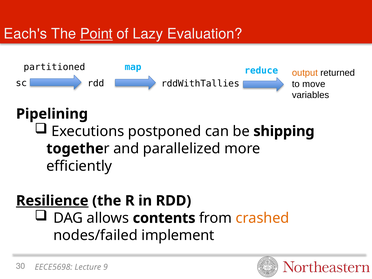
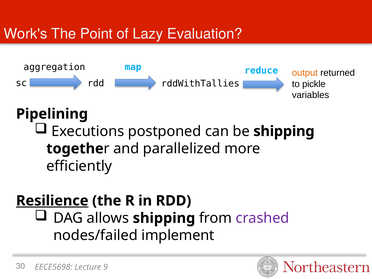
Each's: Each's -> Work's (25, 34)
Point underline: present -> none (96, 34)
partitioned: partitioned -> aggregation (54, 67)
move: move -> pickle (314, 84)
allows contents: contents -> shipping (164, 218)
crashed colour: orange -> purple (262, 218)
